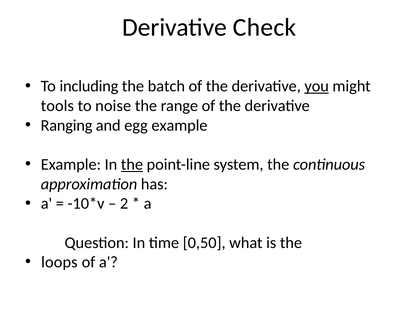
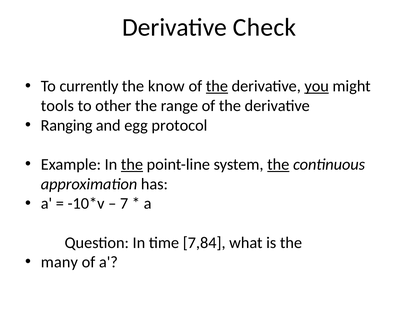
including: including -> currently (89, 86)
batch: batch -> know (166, 86)
the underline: none -> present (217, 86)
noise: noise -> other (113, 106)
egg example: example -> protocol (179, 125)
the underline: none -> present (278, 165)
2: 2 -> 7 (124, 204)
0,50: 0,50 -> 7,84 (204, 243)
loops: loops -> many (59, 262)
